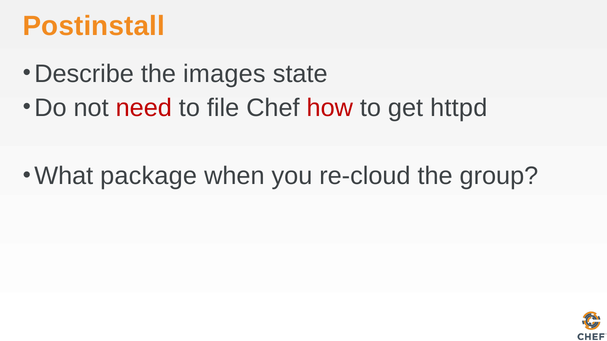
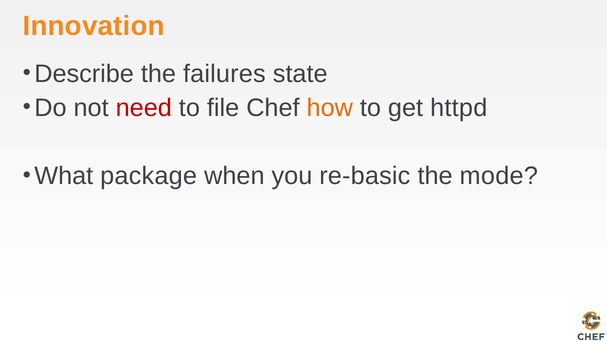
Postinstall: Postinstall -> Innovation (94, 26)
images: images -> failures (224, 74)
how colour: red -> orange (330, 108)
re-cloud: re-cloud -> re-basic (365, 176)
group: group -> mode (499, 176)
